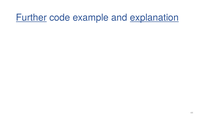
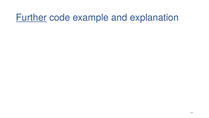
explanation underline: present -> none (154, 18)
